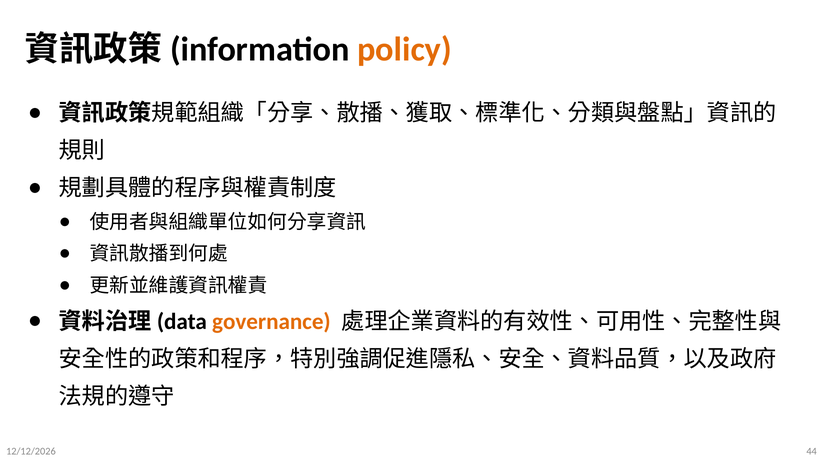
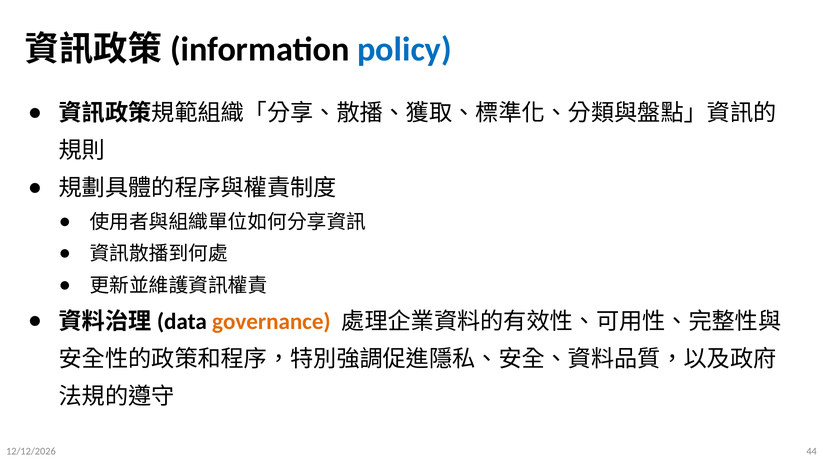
policy colour: orange -> blue (404, 50)
